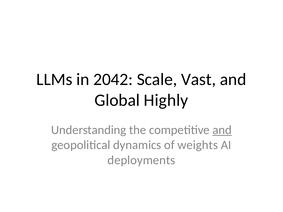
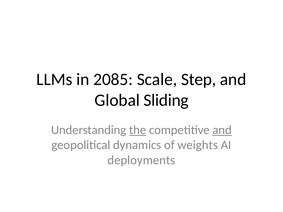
2042: 2042 -> 2085 (113, 80)
Vast: Vast -> Step (199, 80)
Highly: Highly -> Sliding (166, 100)
the underline: none -> present (138, 130)
